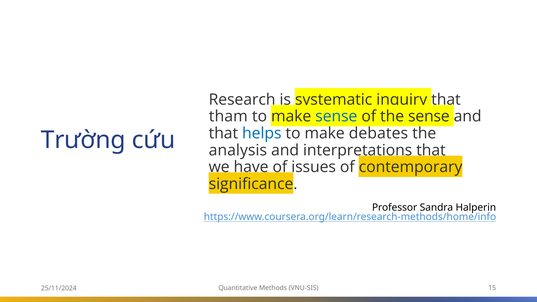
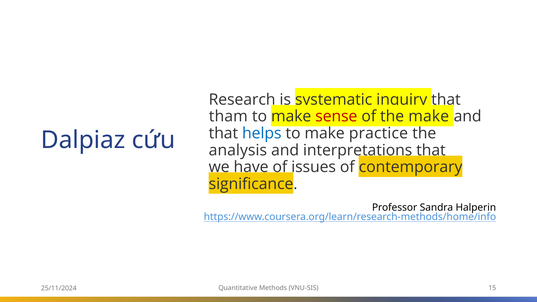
sense colour: blue -> red (336, 117)
the sense: sense -> make (429, 117)
debates: debates -> practice (378, 133)
Trường: Trường -> Dalpiaz (83, 140)
